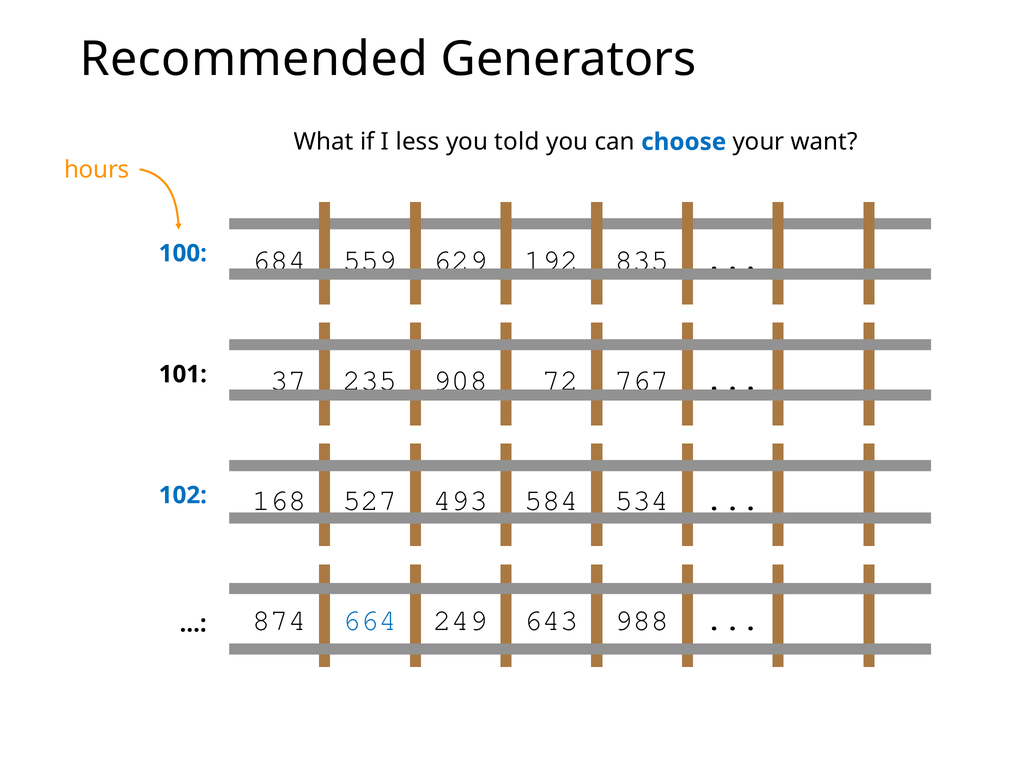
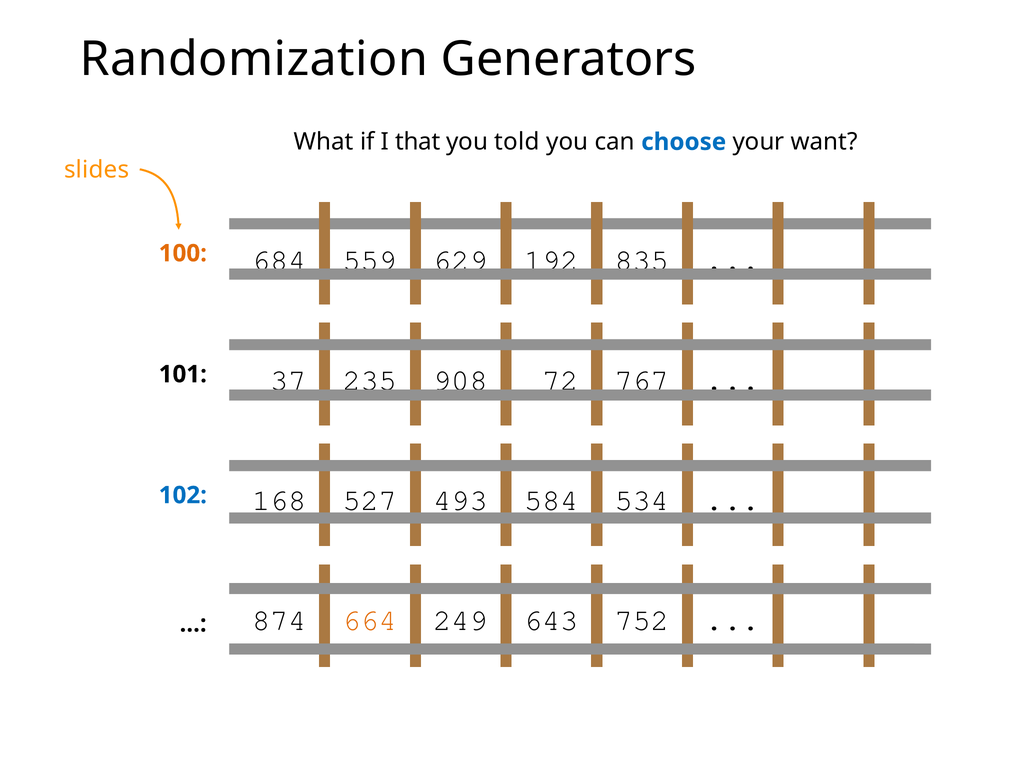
Recommended: Recommended -> Randomization (254, 59)
less: less -> that (418, 142)
hours: hours -> slides (97, 170)
100 colour: blue -> orange (183, 253)
664 colour: blue -> orange (370, 620)
988: 988 -> 752 (642, 620)
